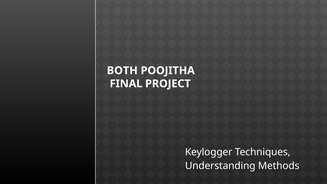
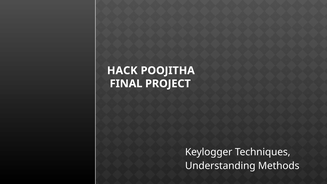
BOTH: BOTH -> HACK (122, 71)
